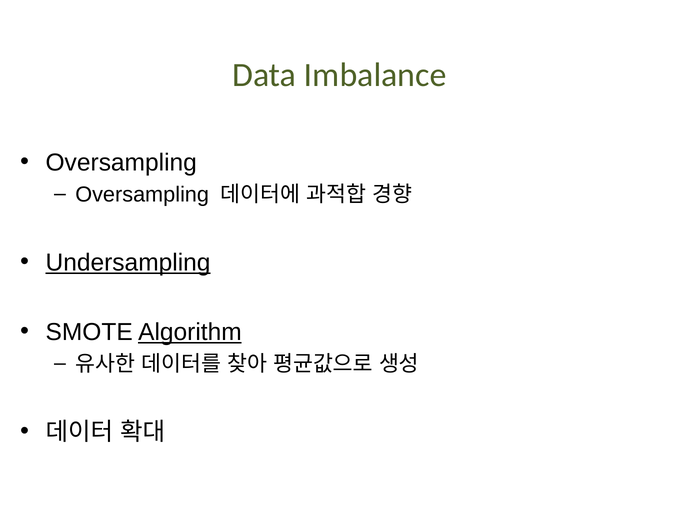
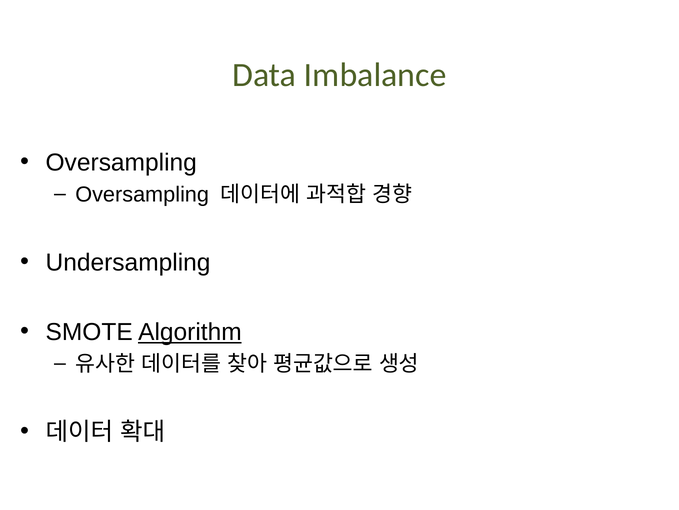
Undersampling underline: present -> none (128, 262)
